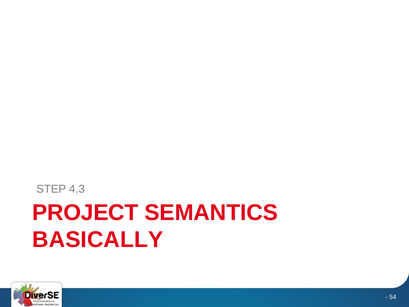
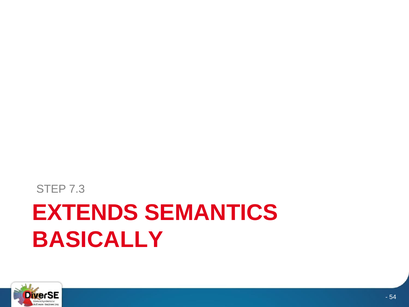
4.3: 4.3 -> 7.3 (77, 189)
PROJECT: PROJECT -> EXTENDS (85, 212)
